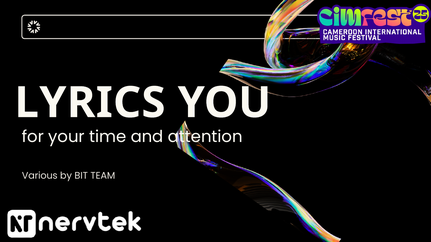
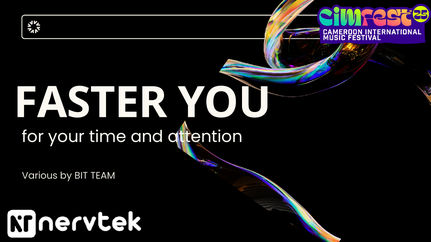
LYRICS: LYRICS -> FASTER (90, 103)
